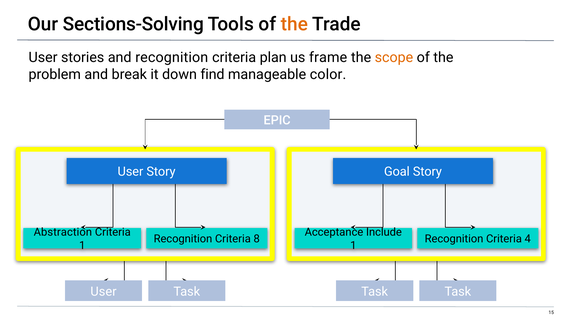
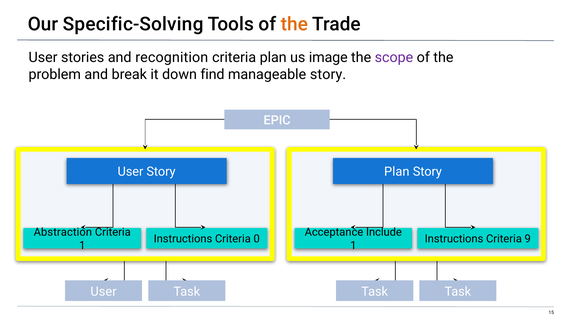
Sections-Solving: Sections-Solving -> Specific-Solving (133, 24)
frame: frame -> image (328, 57)
scope colour: orange -> purple (394, 57)
manageable color: color -> story (328, 75)
Story Goal: Goal -> Plan (397, 172)
Recognition: Recognition -> Instructions (183, 239)
8: 8 -> 0 (257, 239)
Recognition: Recognition -> Instructions (454, 239)
4: 4 -> 9 (528, 239)
